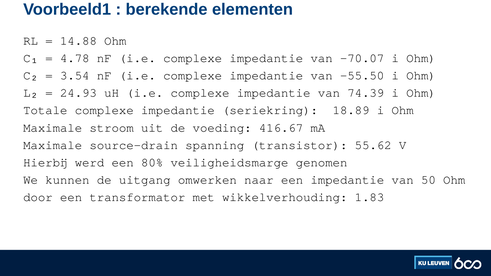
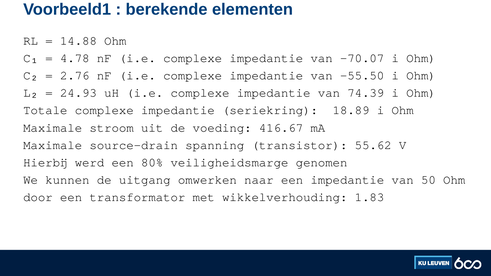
3.54: 3.54 -> 2.76 (75, 76)
